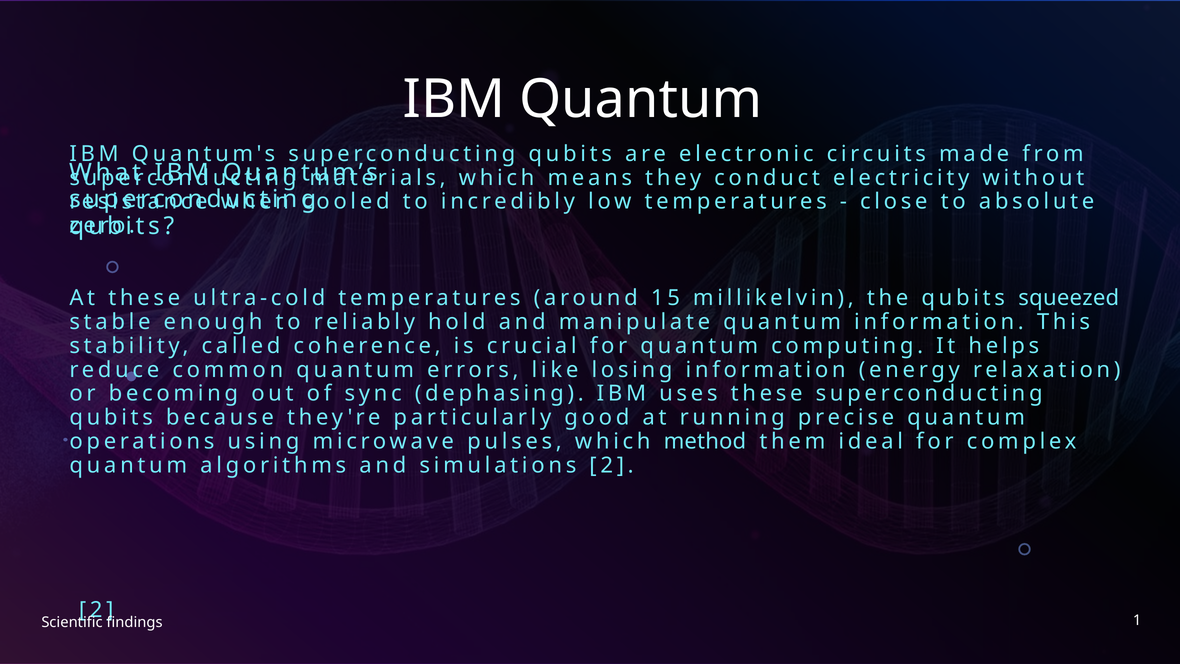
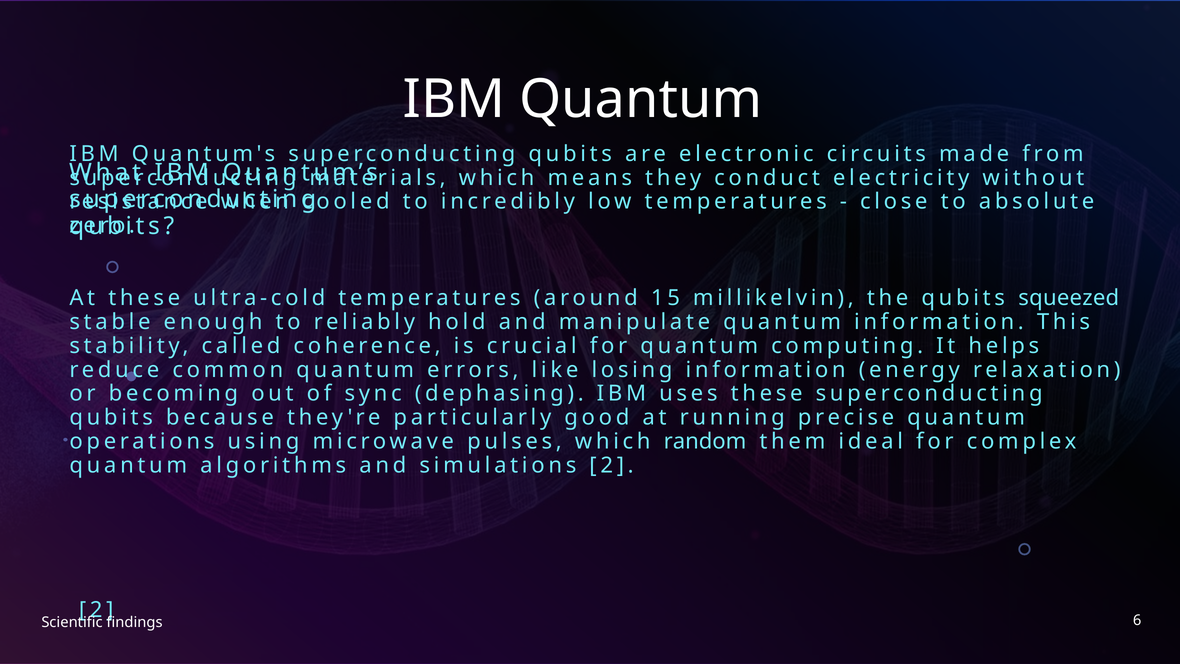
method: method -> random (705, 441)
1: 1 -> 6 (1137, 620)
